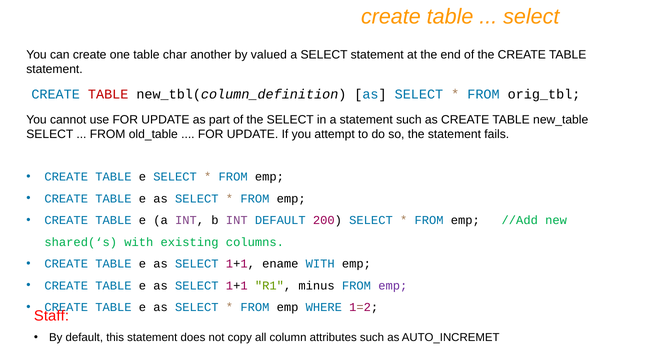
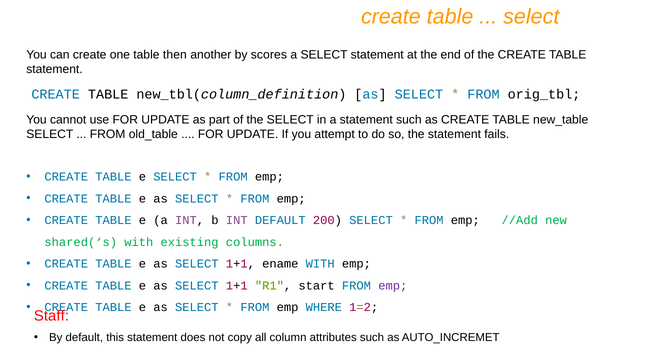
char: char -> then (175, 55)
valued: valued -> scores (269, 55)
TABLE colour: red -> black (108, 94)
minus: minus -> start (317, 285)
